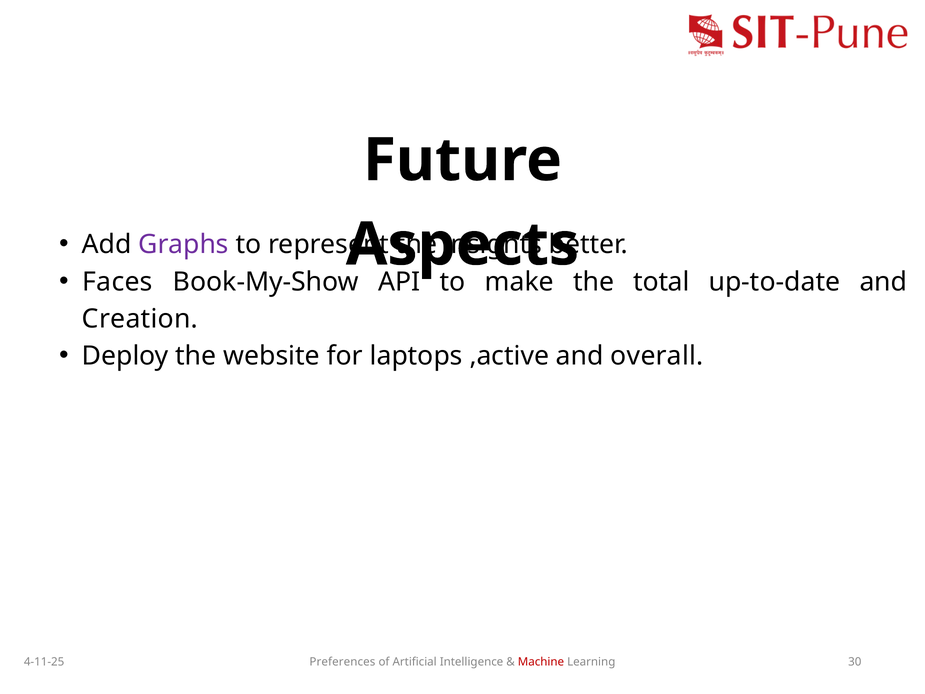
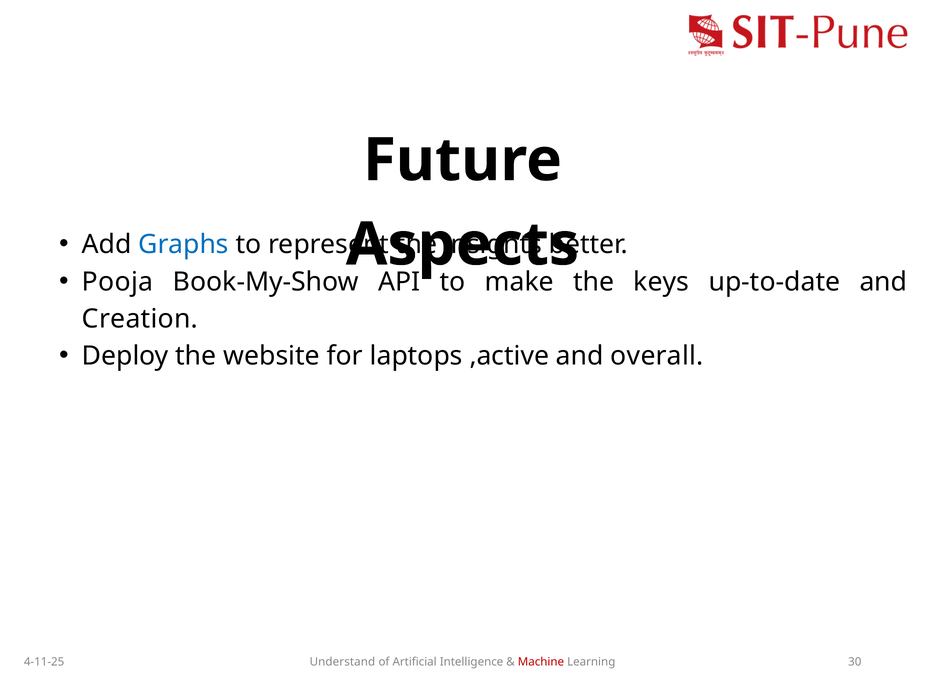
Graphs colour: purple -> blue (184, 244)
Faces: Faces -> Pooja (117, 282)
total: total -> keys (661, 282)
Preferences: Preferences -> Understand (342, 662)
